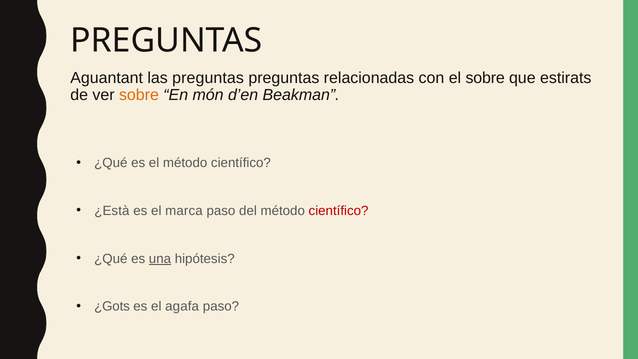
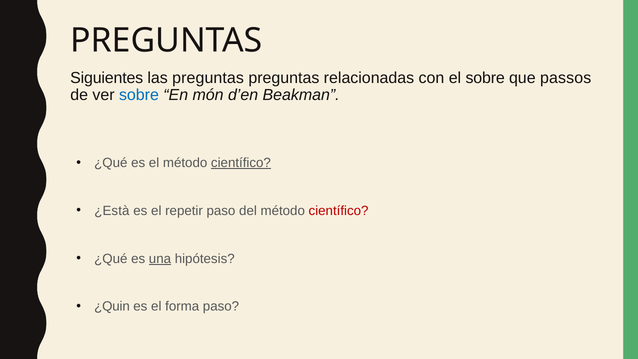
Aguantant: Aguantant -> Siguientes (107, 78)
estirats: estirats -> passos (566, 78)
sobre colour: orange -> blue (139, 95)
científico underline: none -> present (241, 163)
marca: marca -> repetir (184, 211)
¿Gots: ¿Gots -> ¿Quin (112, 306)
agafa: agafa -> forma (182, 306)
